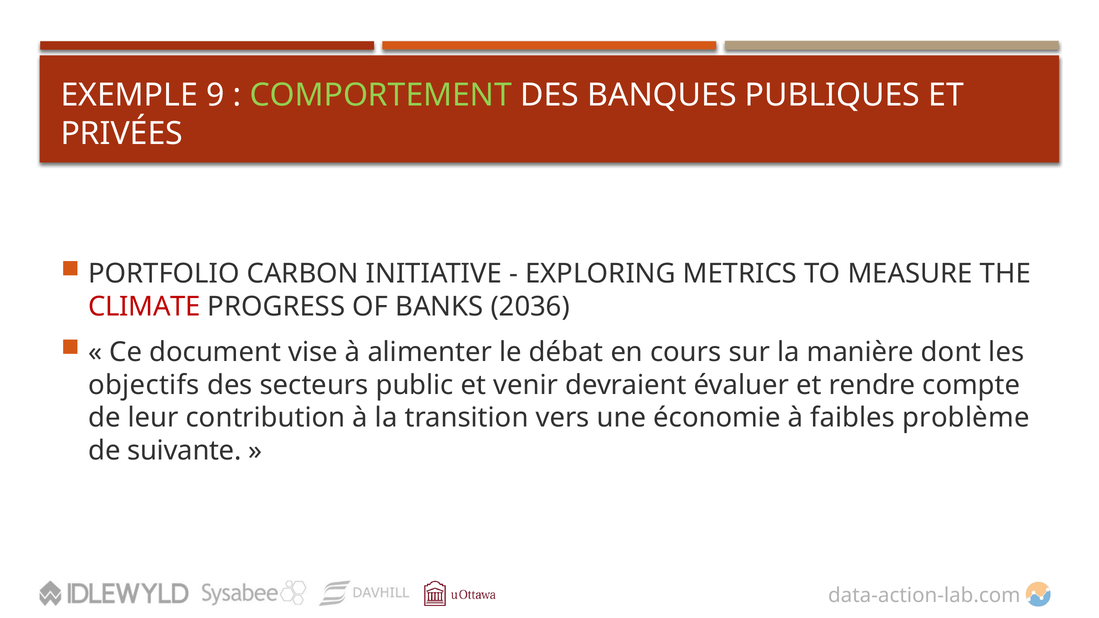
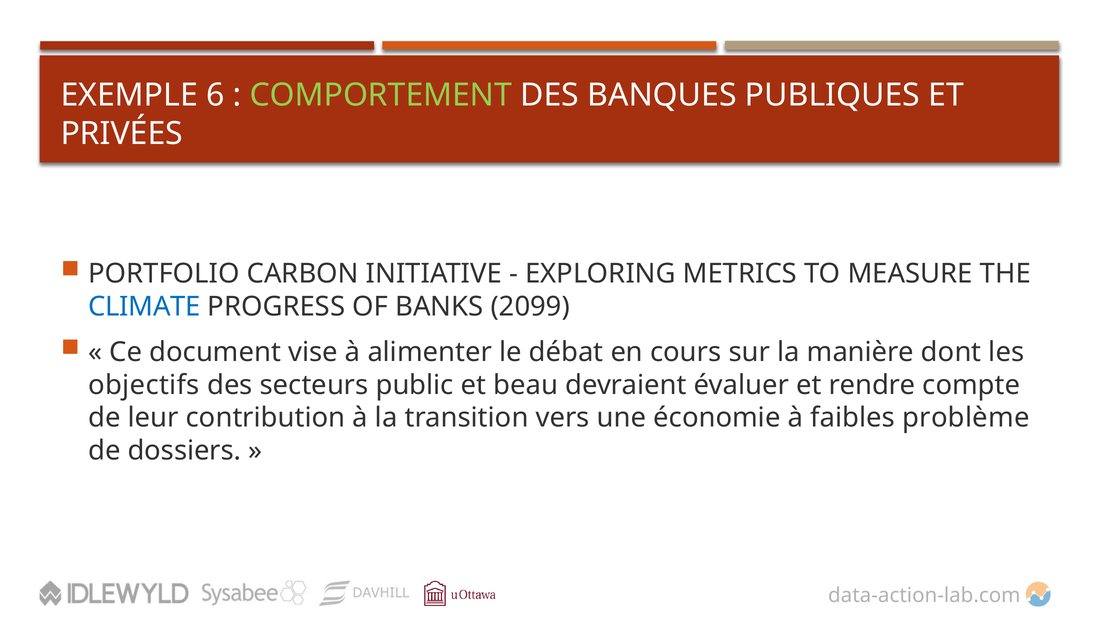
9: 9 -> 6 (215, 95)
CLIMATE colour: red -> blue (144, 307)
2036: 2036 -> 2099 (530, 307)
venir: venir -> beau (526, 385)
suivante: suivante -> dossiers (184, 451)
